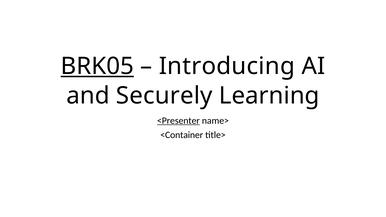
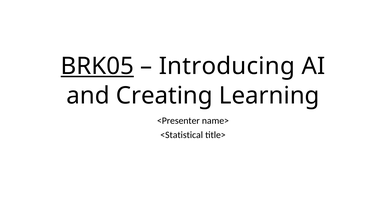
Securely: Securely -> Creating (164, 96)
<Presenter underline: present -> none (178, 121)
<Container: <Container -> <Statistical (182, 135)
